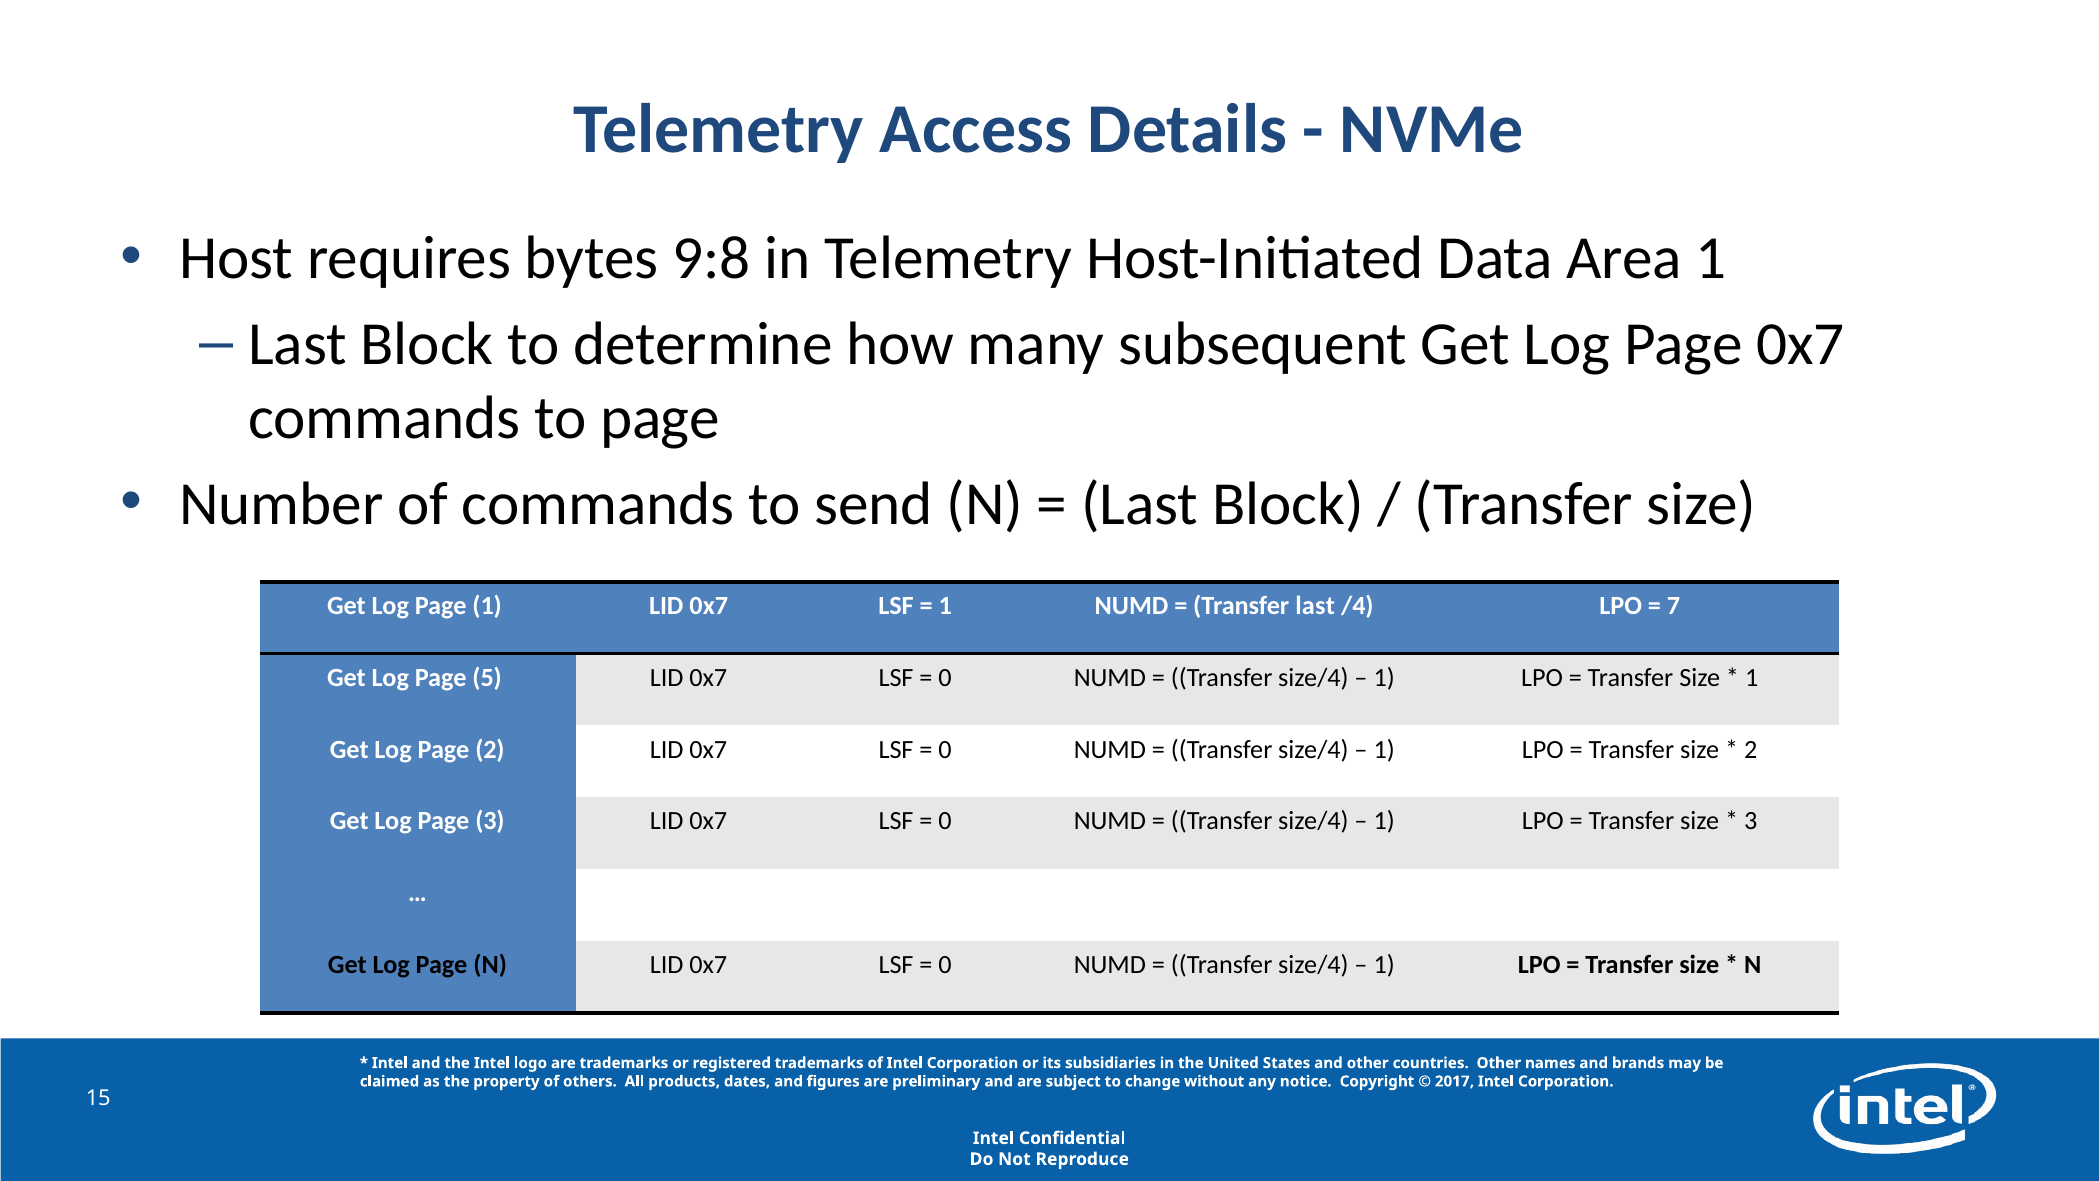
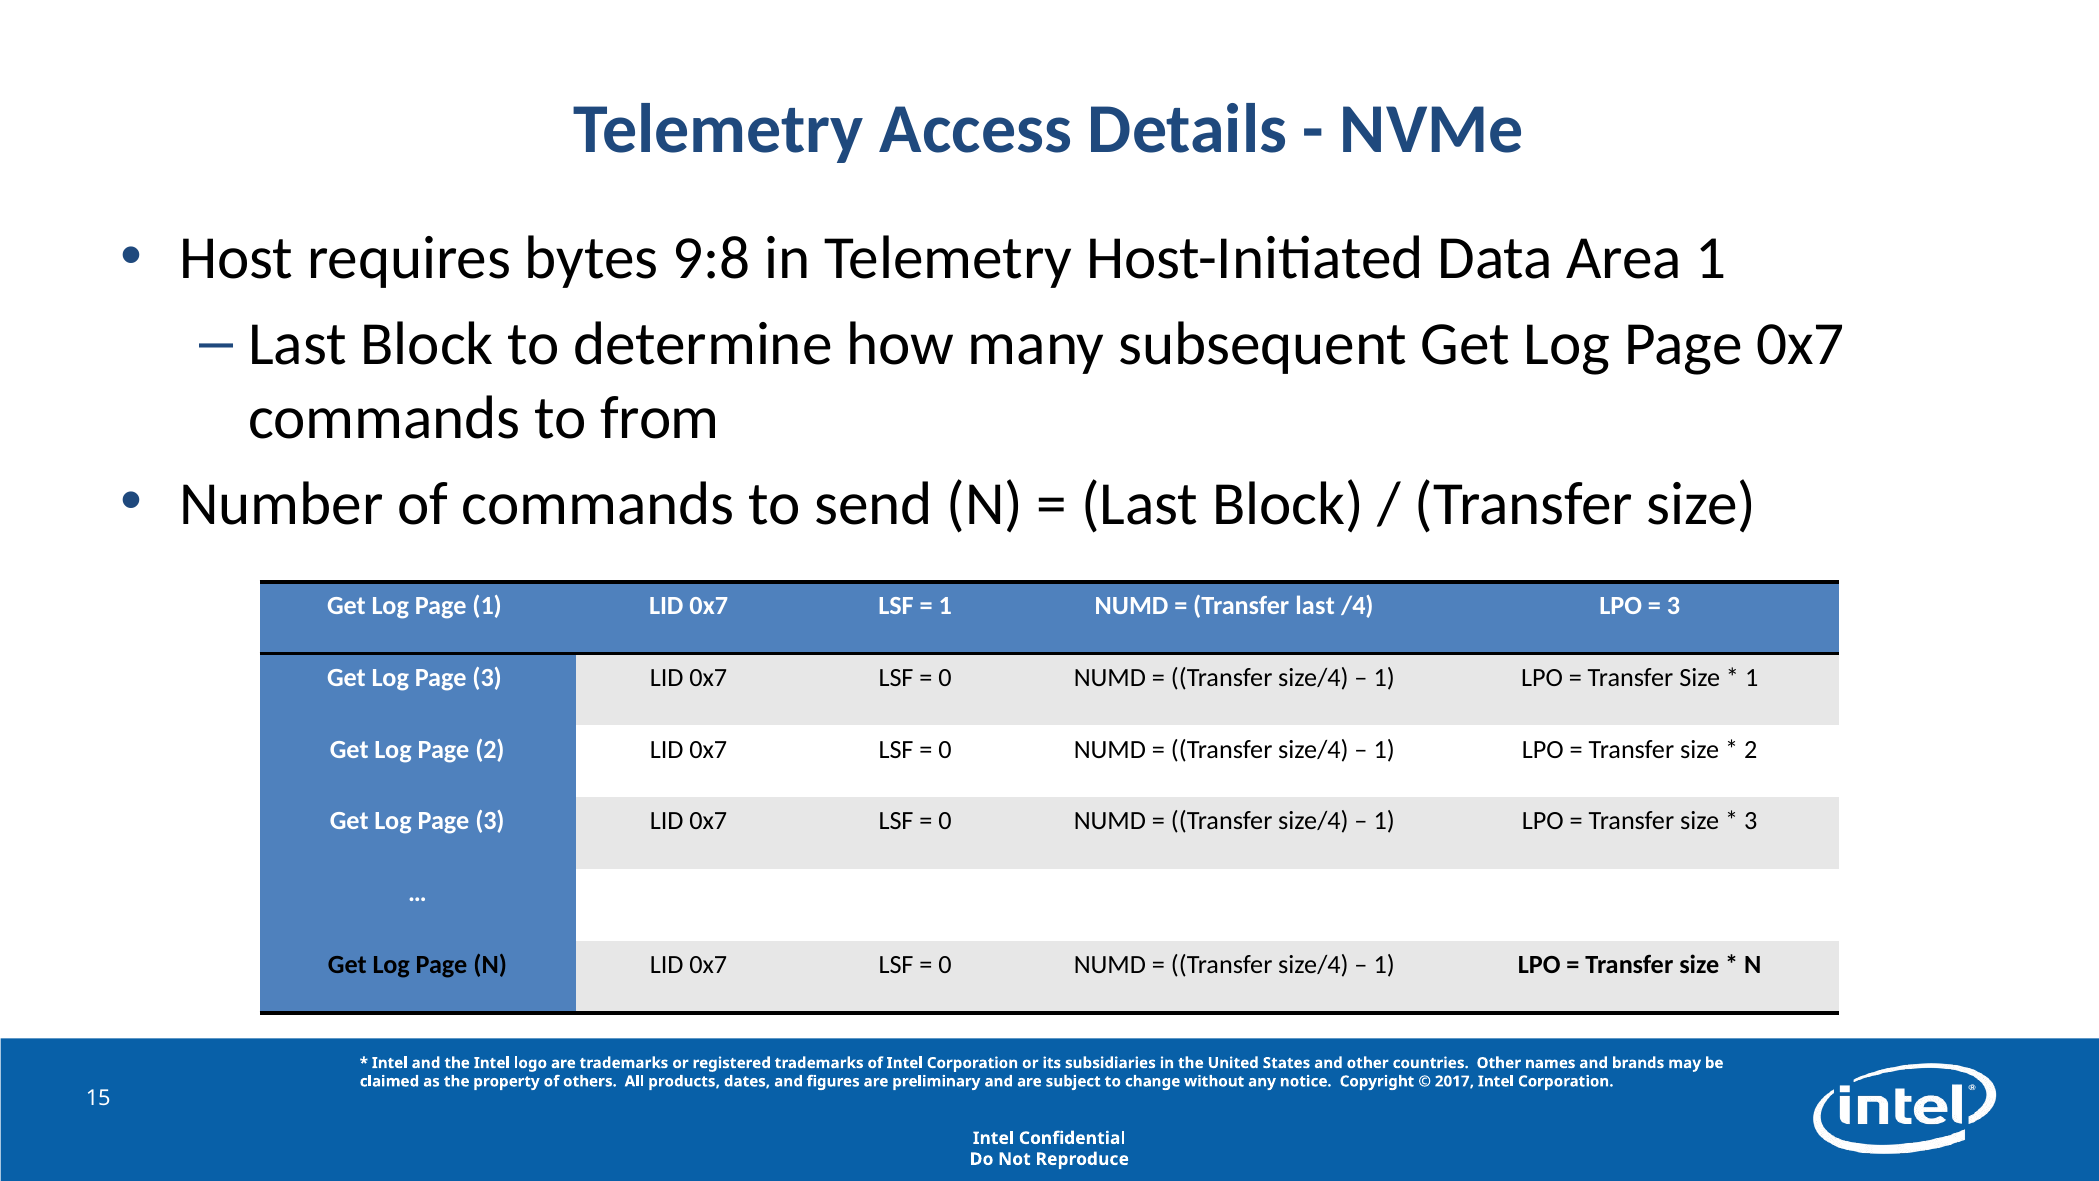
to page: page -> from (660, 418)
7: 7 -> 3 (1674, 606)
5: 5 -> 3 (487, 677)
